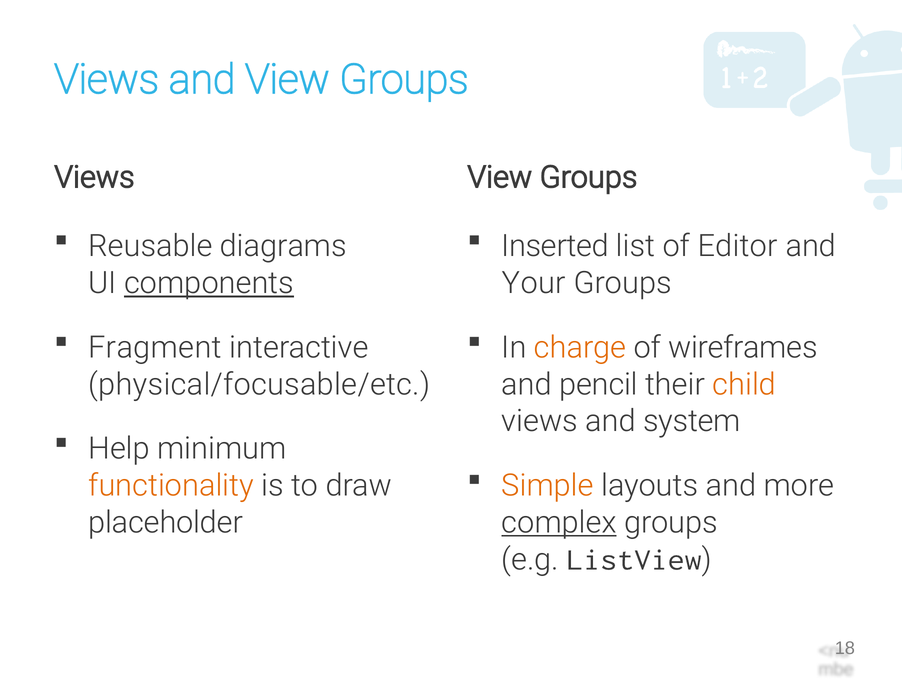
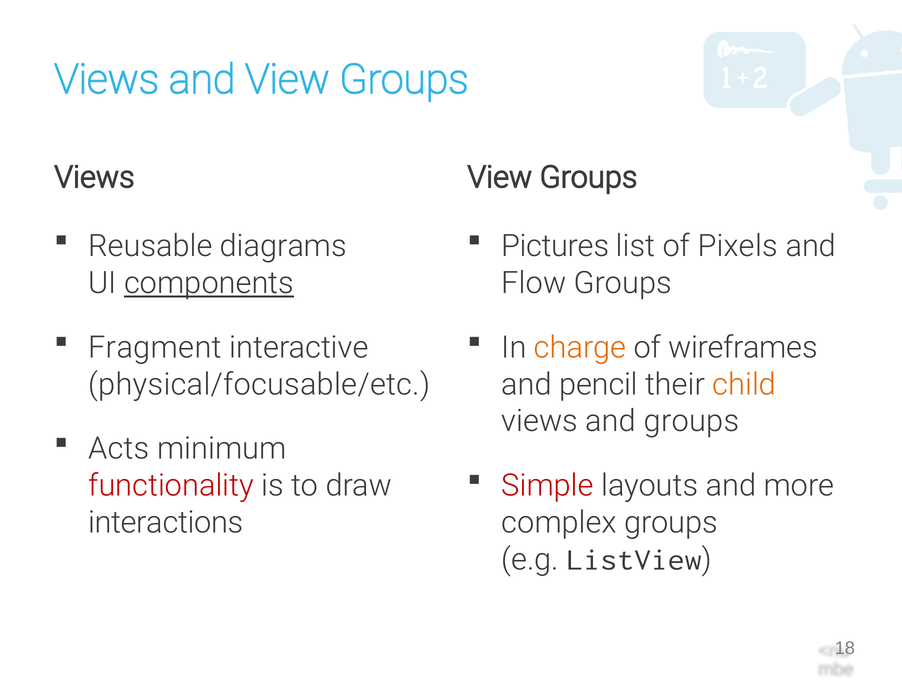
Inserted: Inserted -> Pictures (555, 246)
Editor: Editor -> Pixels (738, 246)
Your: Your -> Flow (534, 283)
and system: system -> groups (692, 421)
Help: Help -> Acts (119, 449)
Simple colour: orange -> red (548, 486)
functionality colour: orange -> red (171, 486)
placeholder: placeholder -> interactions (166, 522)
complex underline: present -> none (559, 522)
